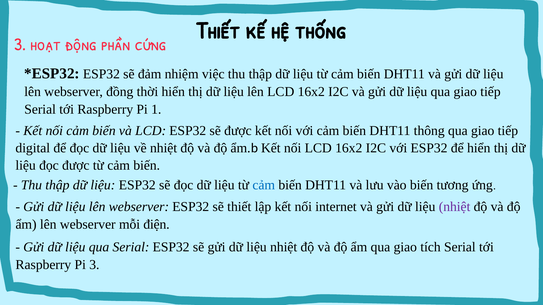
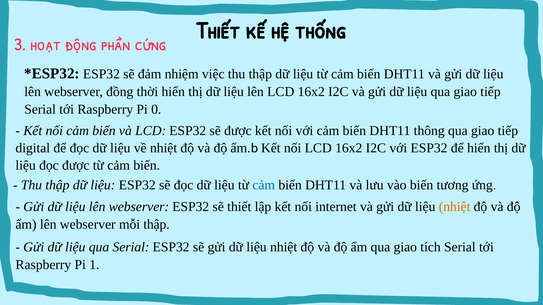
1: 1 -> 0 (156, 109)
nhiệt colour: purple -> orange (455, 207)
mỗi điện: điện -> thập (156, 225)
Pi 3: 3 -> 1 (94, 265)
